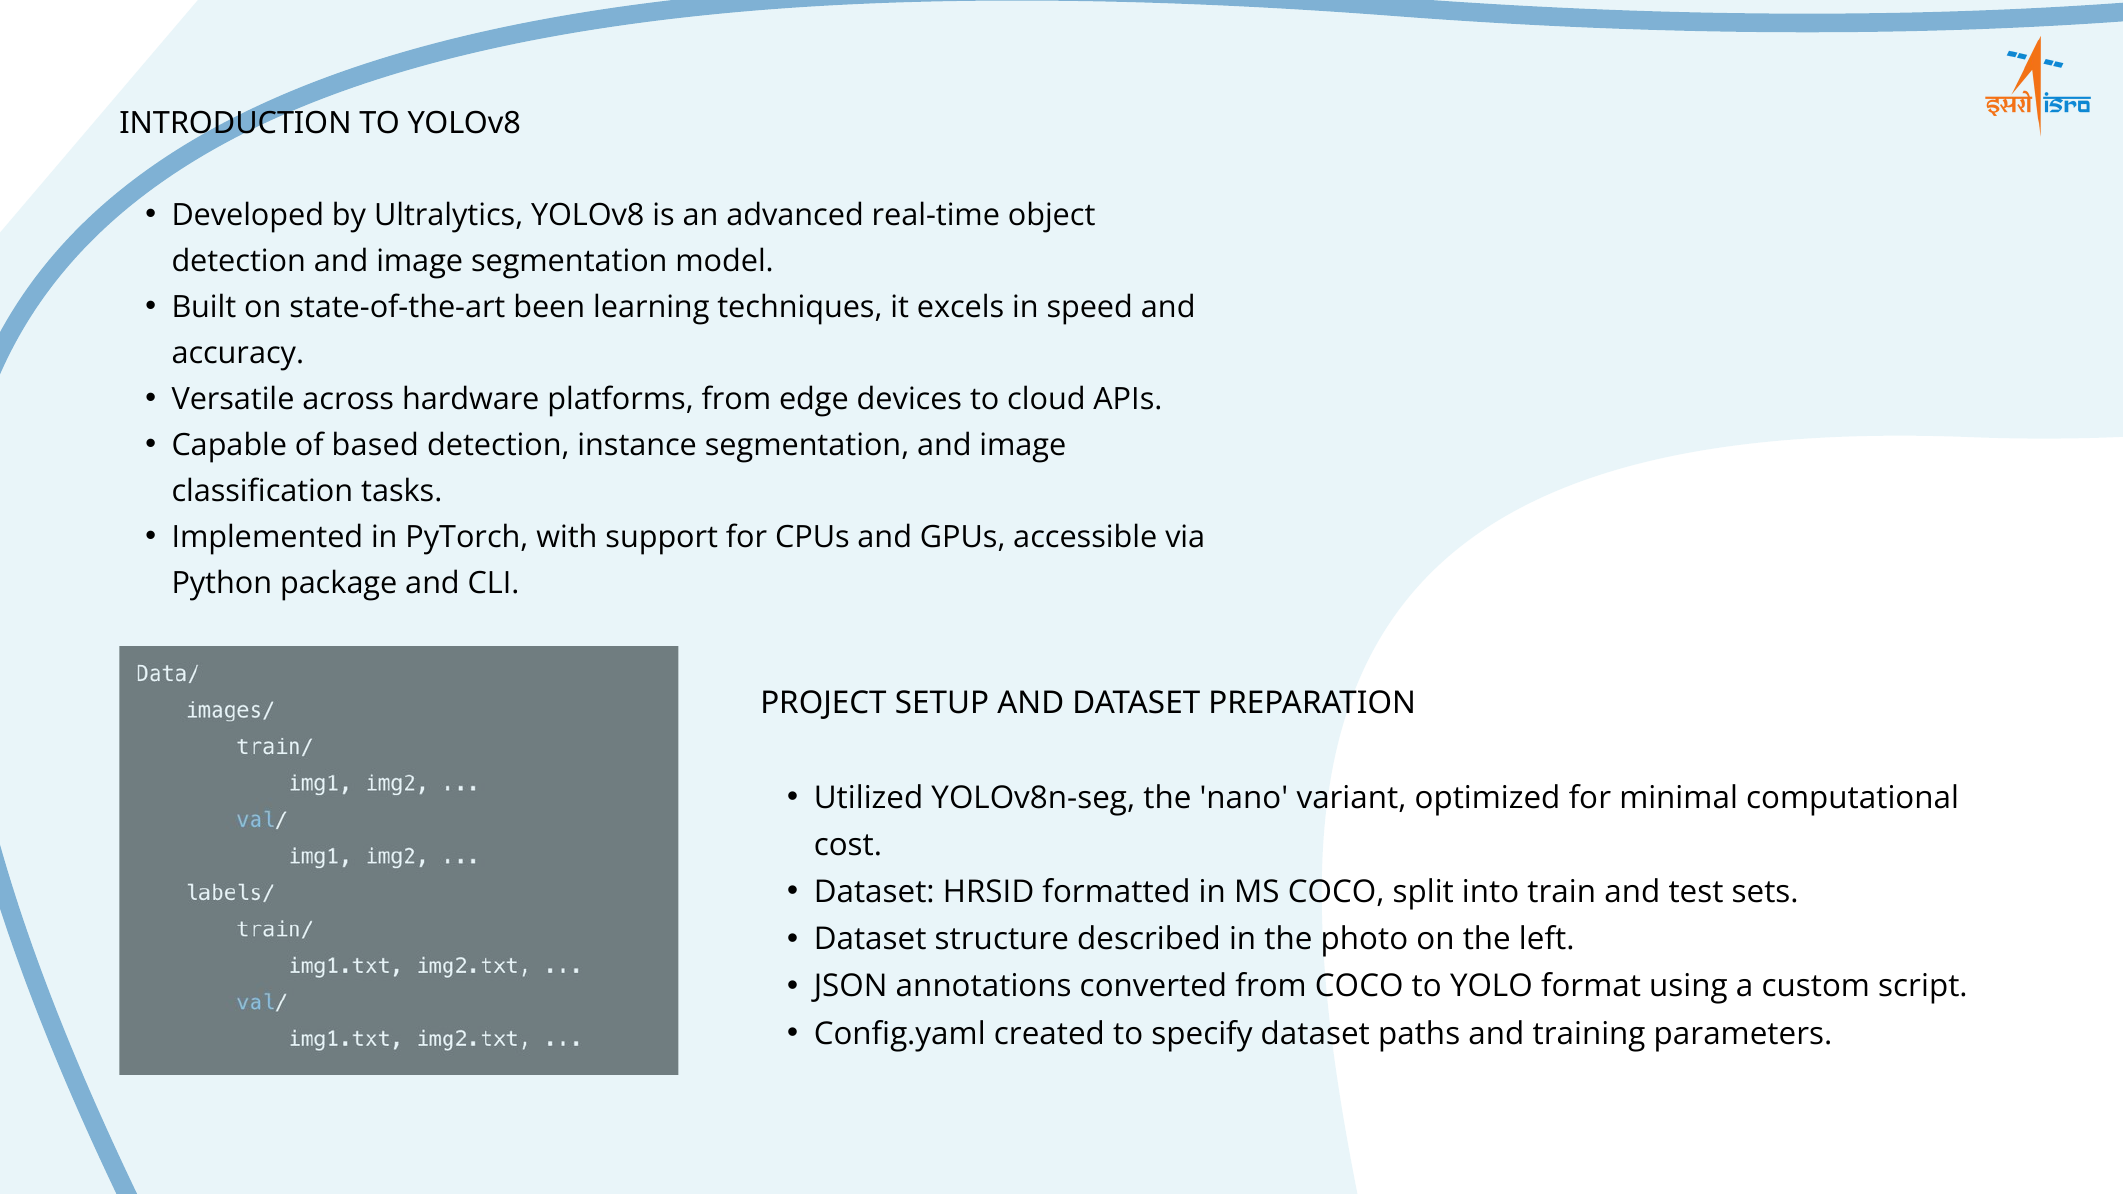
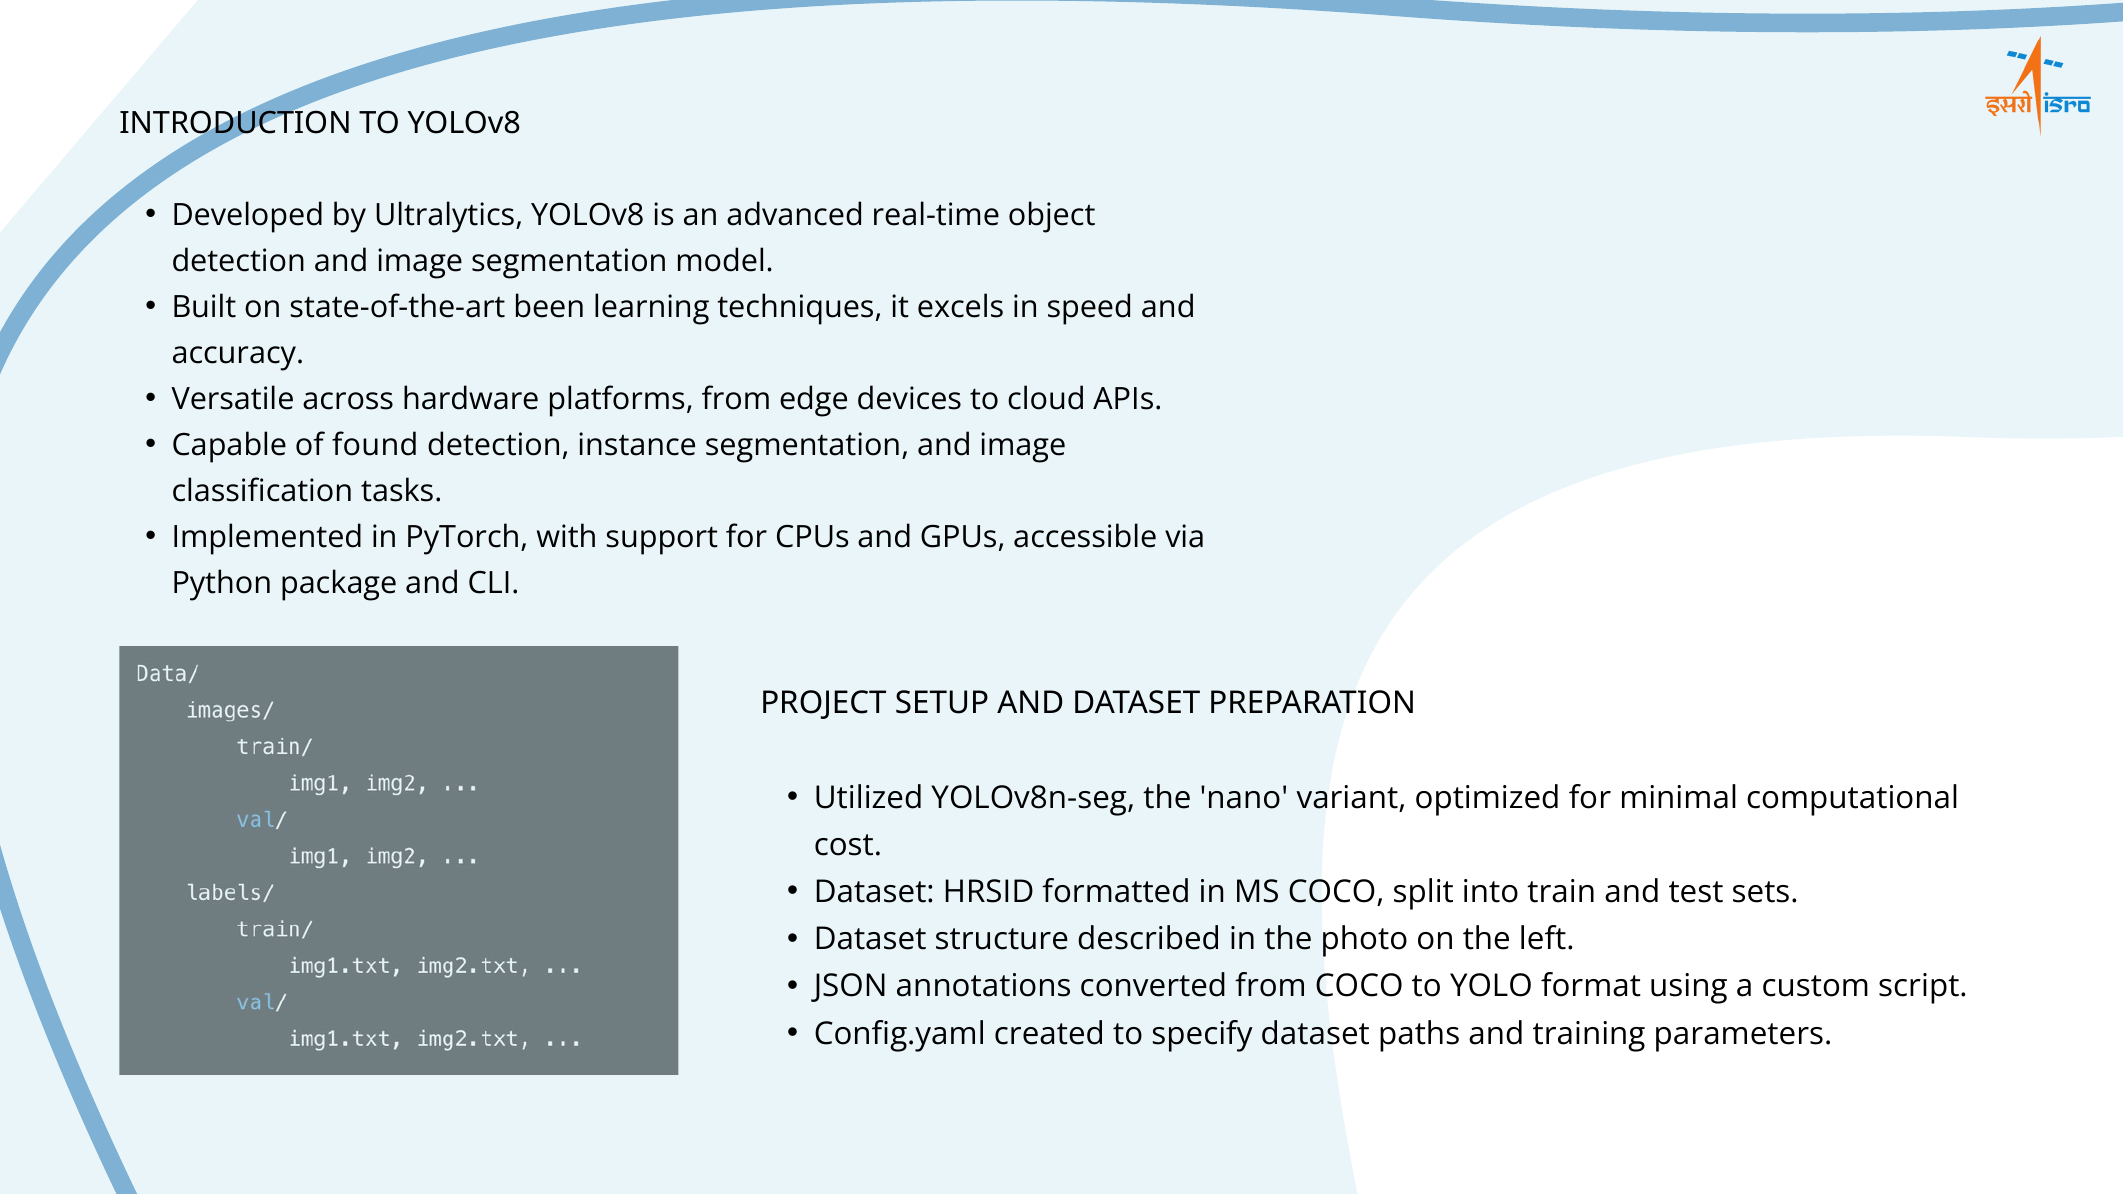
based: based -> found (375, 445)
